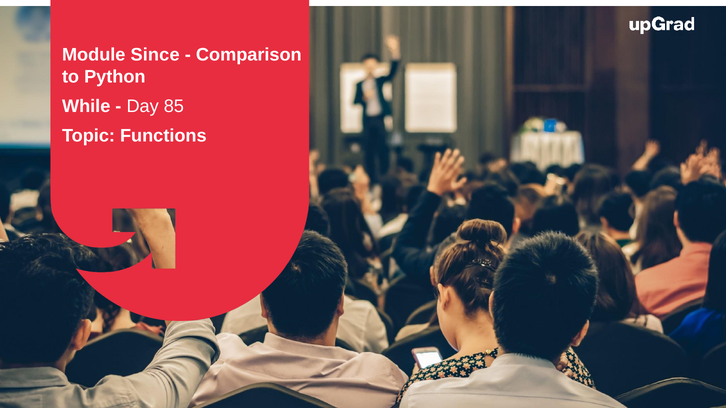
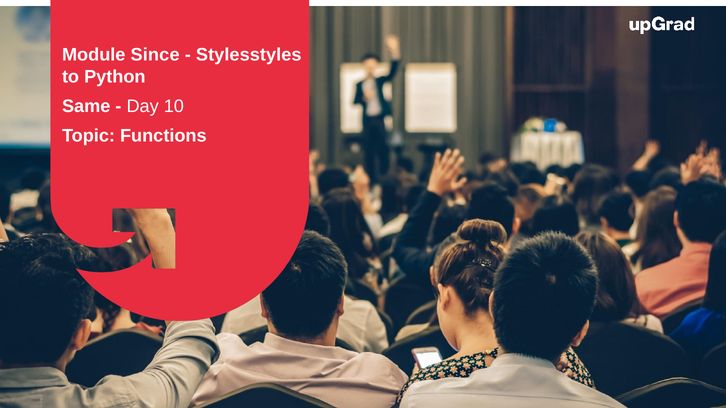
Comparison: Comparison -> Stylesstyles (249, 55)
While: While -> Same (86, 106)
85: 85 -> 10 (174, 106)
